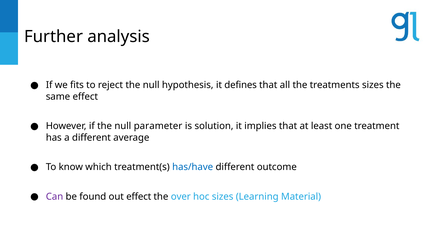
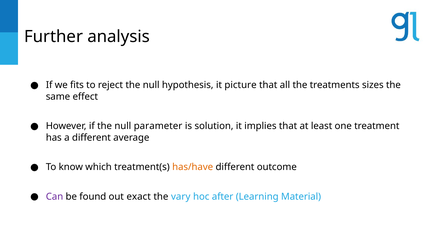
defines: defines -> picture (241, 85)
has/have colour: blue -> orange (193, 167)
out effect: effect -> exact (139, 197)
over: over -> vary (181, 197)
hoc sizes: sizes -> after (223, 197)
